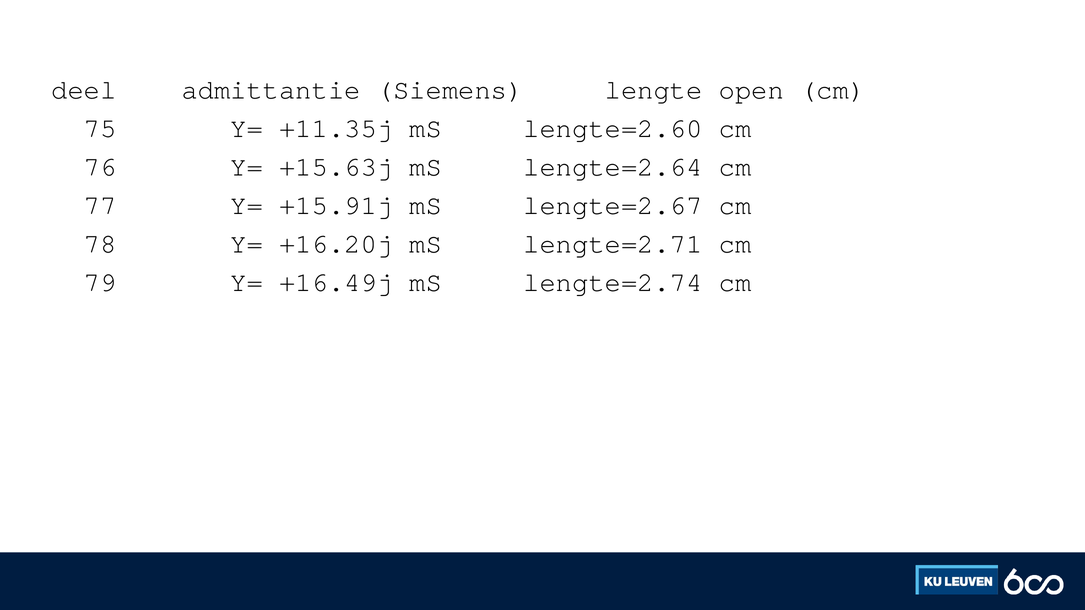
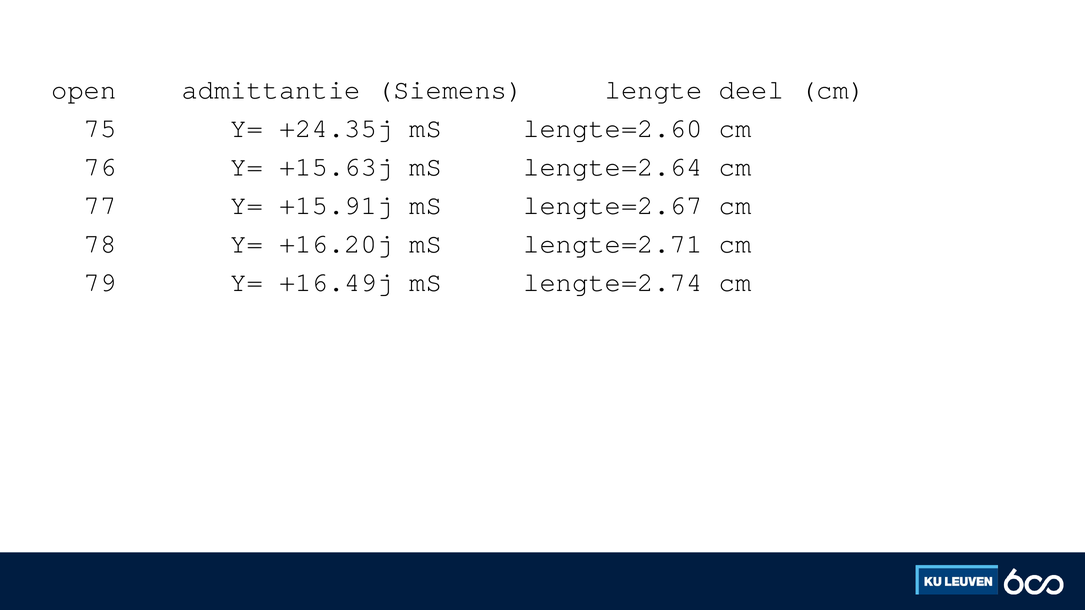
deel: deel -> open (84, 90)
open: open -> deel (751, 90)
+11.35j: +11.35j -> +24.35j (336, 129)
